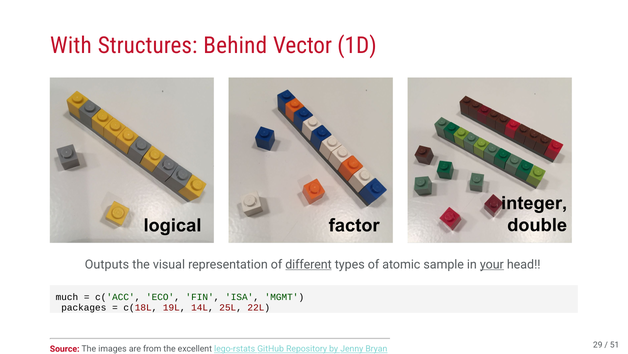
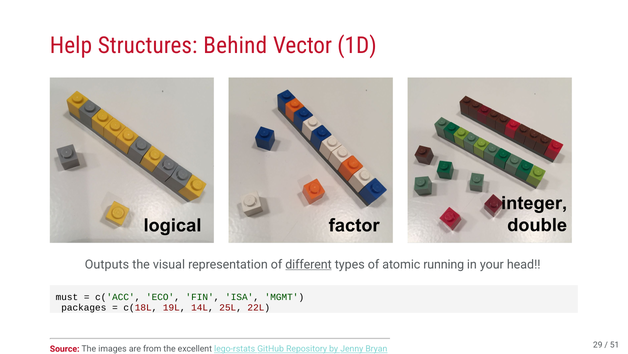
With: With -> Help (71, 45)
sample: sample -> running (444, 264)
your underline: present -> none (492, 264)
much: much -> must (67, 296)
